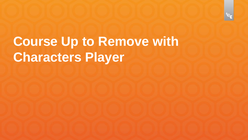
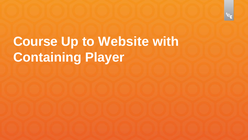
Remove: Remove -> Website (124, 41)
Characters: Characters -> Containing (47, 57)
